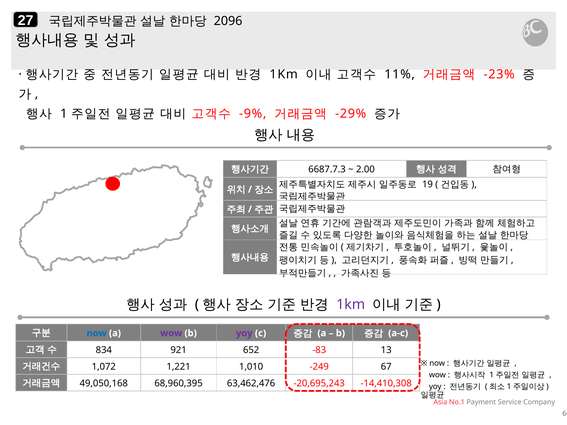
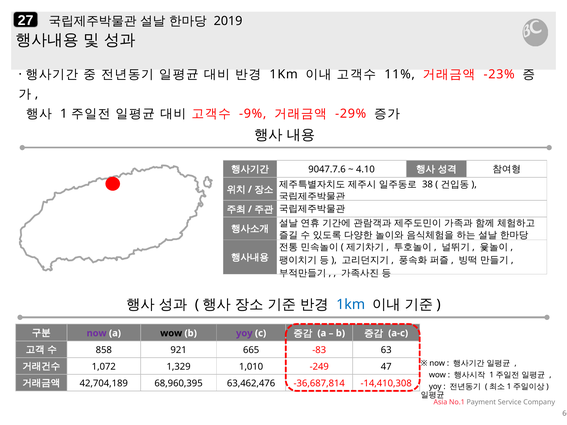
2096: 2096 -> 2019 (228, 21)
6687.7.3: 6687.7.3 -> 9047.7.6 (327, 170)
2.00: 2.00 -> 4.10 (365, 170)
19: 19 -> 38 (427, 185)
1km colour: purple -> blue (351, 305)
now colour: blue -> purple (97, 333)
wow colour: purple -> black (171, 333)
834: 834 -> 858 (104, 350)
652: 652 -> 665 (251, 350)
13: 13 -> 63 (386, 350)
1,221: 1,221 -> 1,329 (179, 367)
67: 67 -> 47 (386, 367)
49,050,168: 49,050,168 -> 42,704,189 (104, 384)
-20,695,243: -20,695,243 -> -36,687,814 (319, 384)
